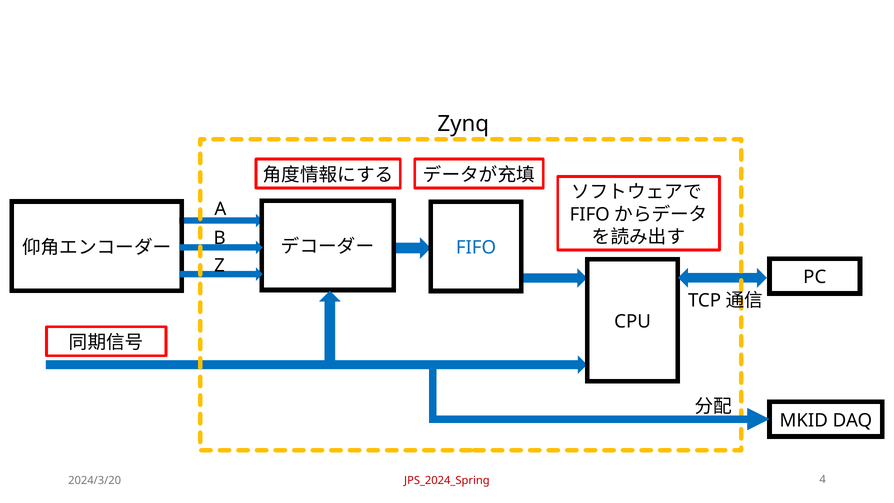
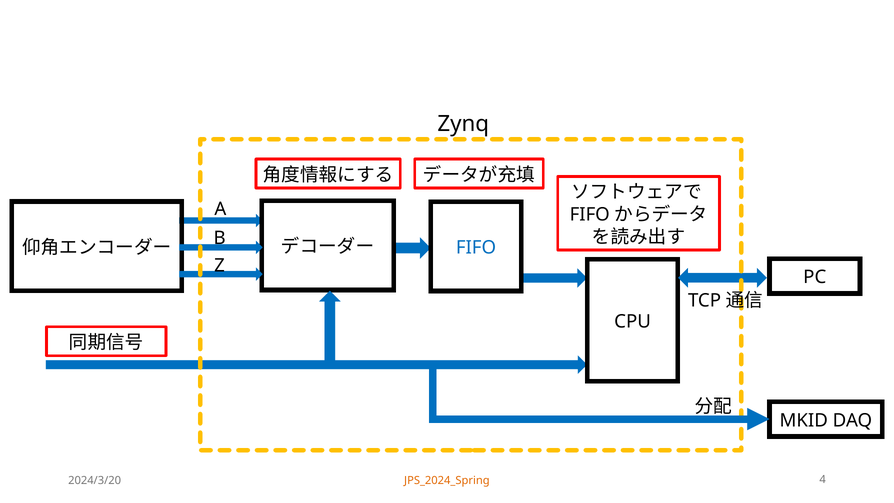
JPS_2024_Spring colour: red -> orange (447, 480)
